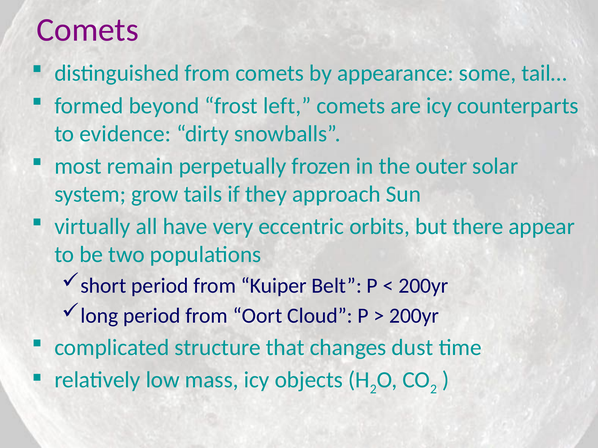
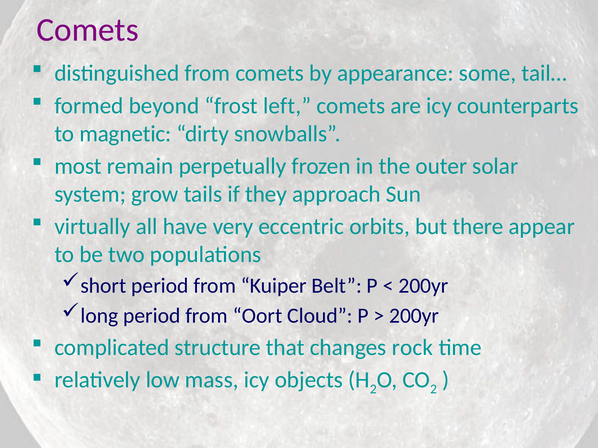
evidence: evidence -> magnetic (125, 134)
dust: dust -> rock (412, 348)
